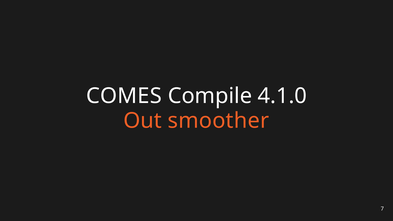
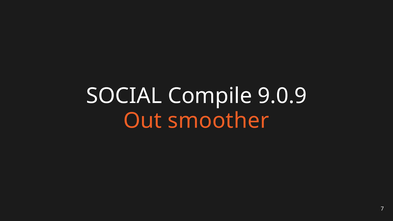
COMES: COMES -> SOCIAL (124, 96)
4.1.0: 4.1.0 -> 9.0.9 (282, 96)
